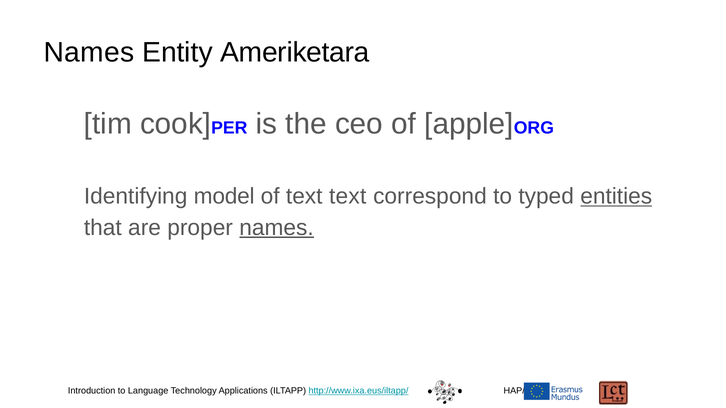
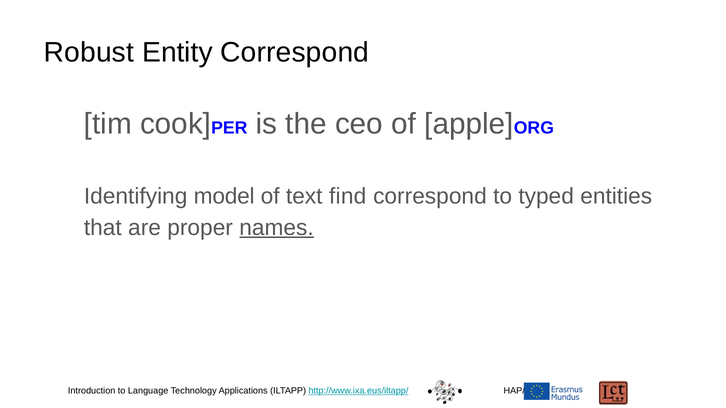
Names: Names -> Robust (89, 52)
Entity Ameriketara: Ameriketara -> Correspond (295, 52)
text text: text -> find (348, 196)
entities underline: present -> none (616, 196)
